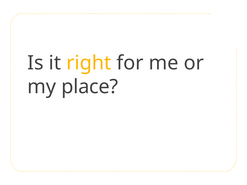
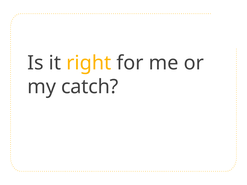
place: place -> catch (90, 87)
